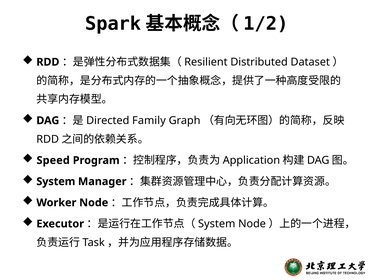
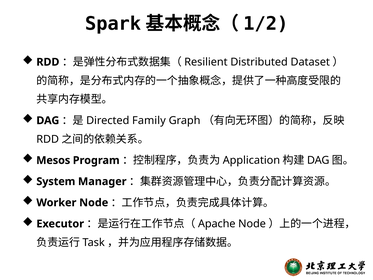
Speed: Speed -> Mesos (53, 160)
System: System -> Apache (217, 224)
